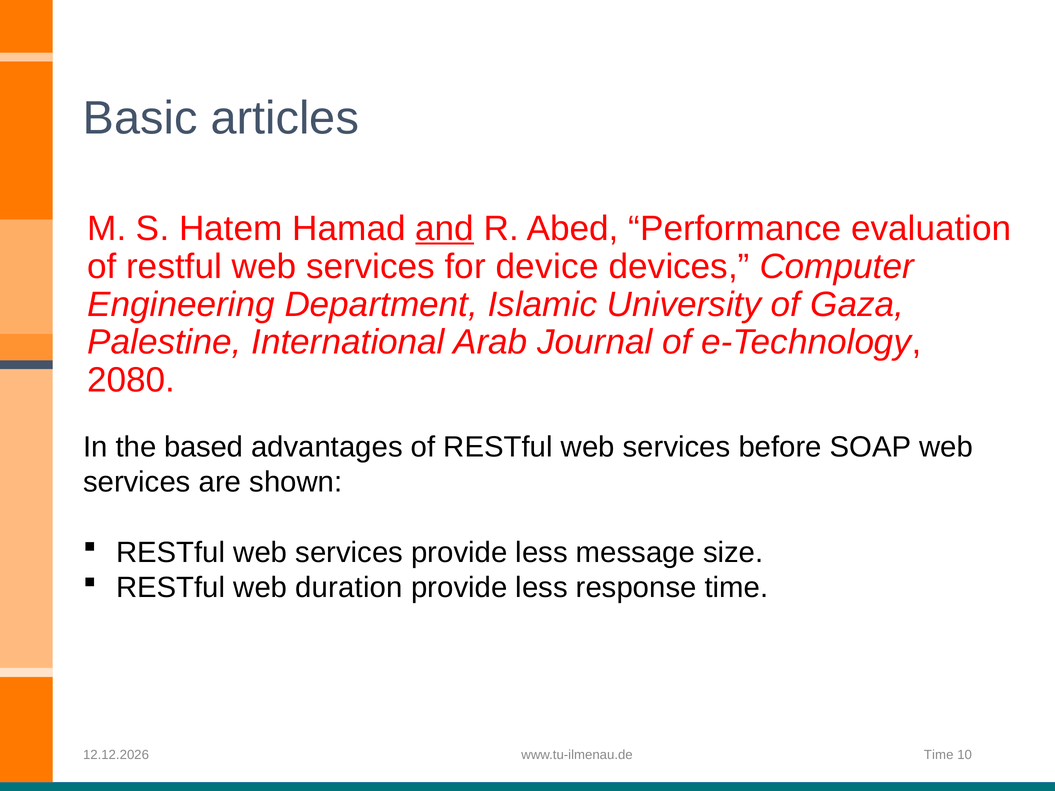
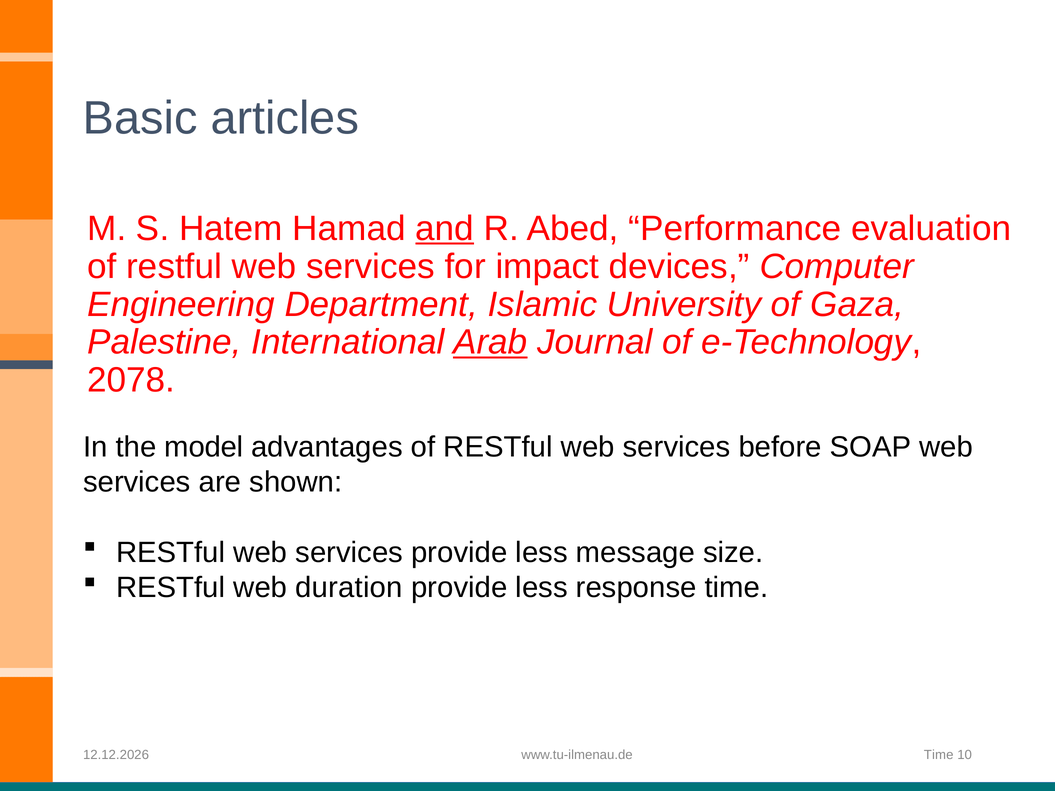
device: device -> impact (547, 267)
Arab underline: none -> present (490, 342)
2080: 2080 -> 2078 (131, 380)
based: based -> model (204, 447)
